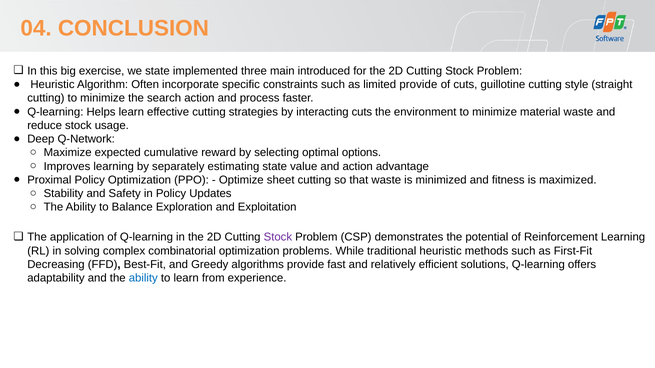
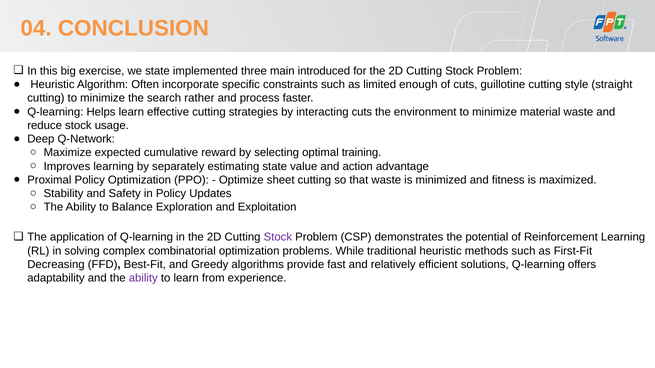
limited provide: provide -> enough (418, 85)
search action: action -> rather (199, 98)
options: options -> training (362, 153)
ability colour: blue -> purple (143, 278)
